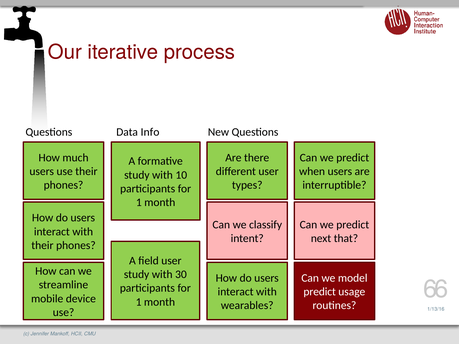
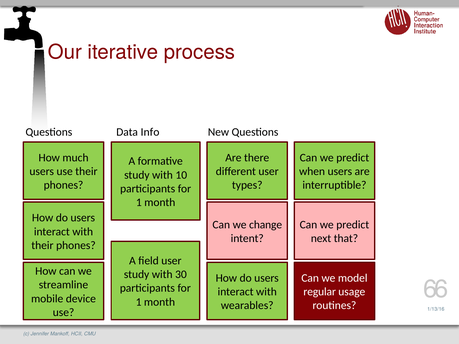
classify: classify -> change (266, 225)
predict: predict -> regular (320, 292)
